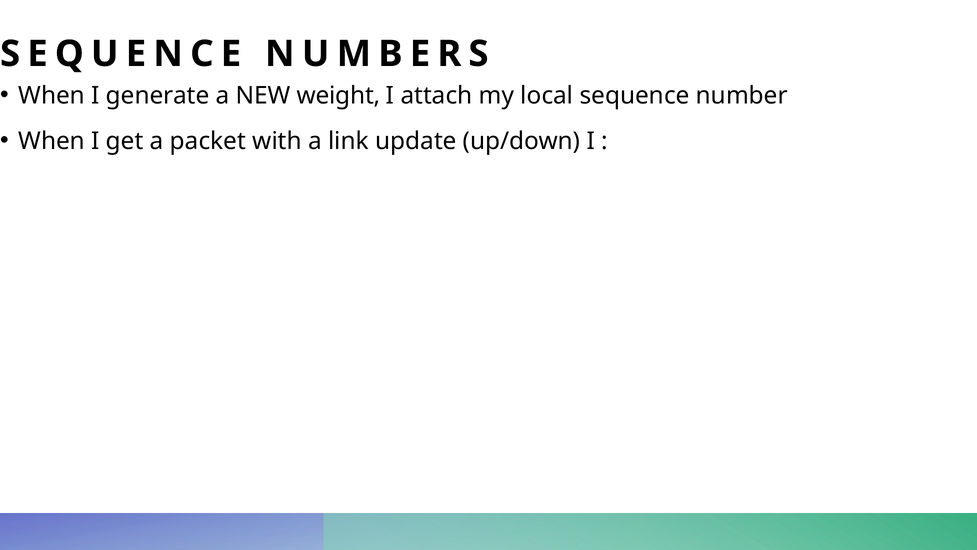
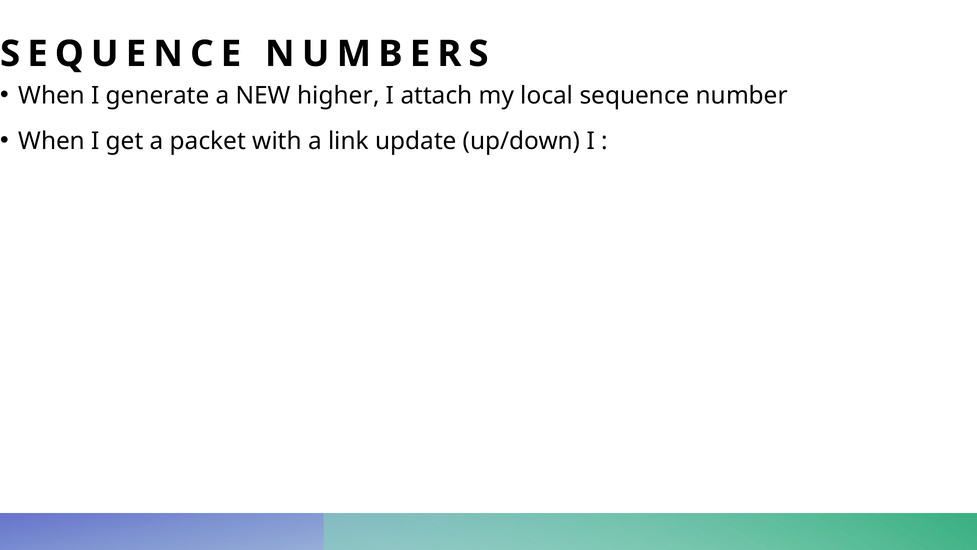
weight: weight -> higher (338, 96)
